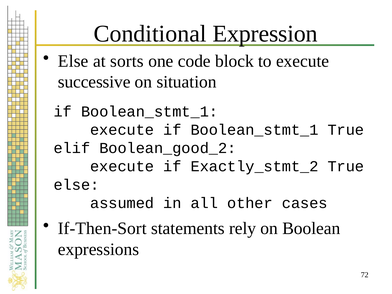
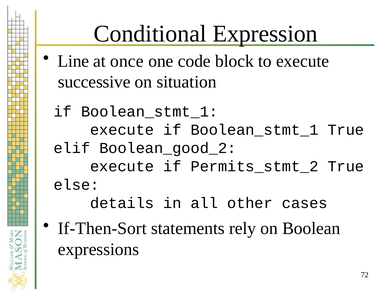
Else: Else -> Line (73, 61)
sorts: sorts -> once (127, 61)
Exactly_stmt_2: Exactly_stmt_2 -> Permits_stmt_2 (255, 166)
assumed: assumed -> details (122, 203)
